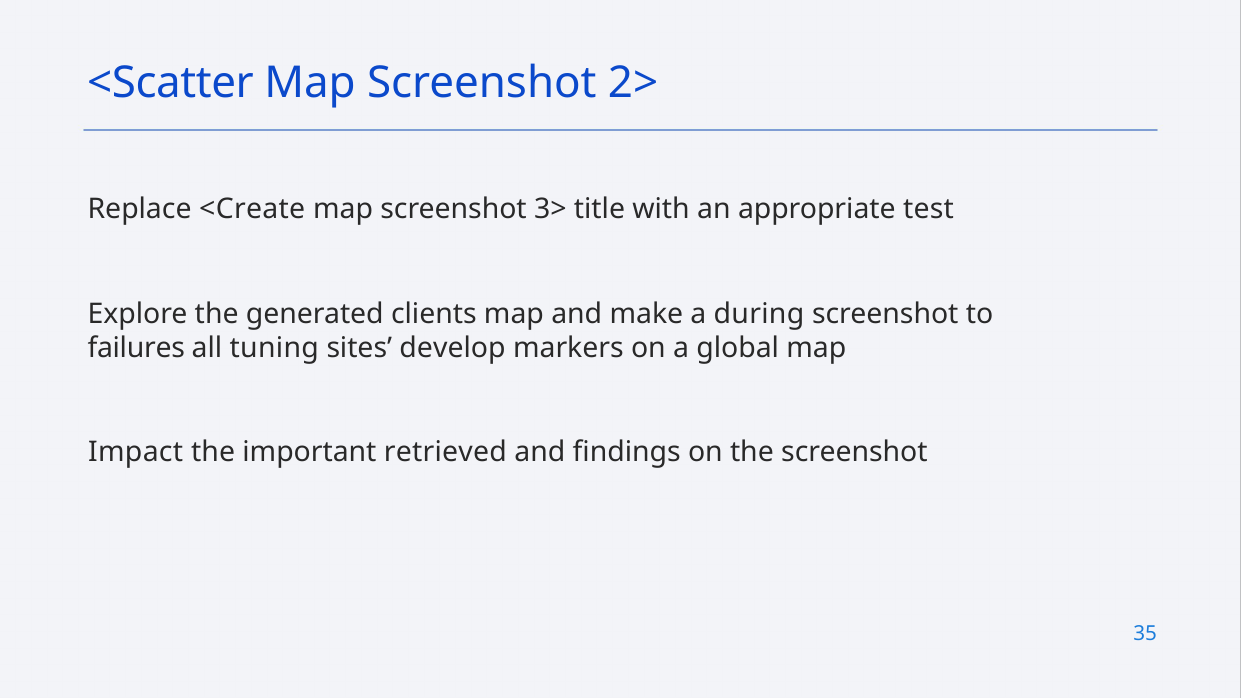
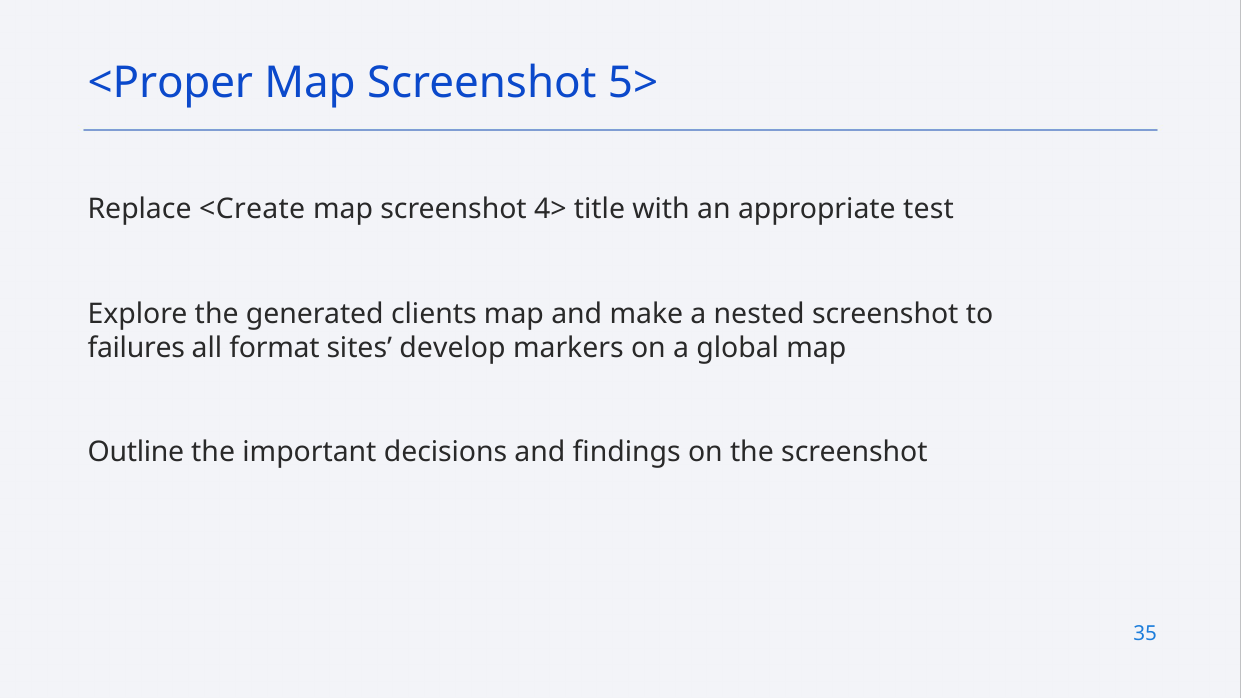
<Scatter: <Scatter -> <Proper (170, 83)
2>: 2> -> 5> (633, 83)
3>: 3> -> 4> (550, 209)
during: during -> nested (759, 314)
tuning: tuning -> format (275, 348)
Impact: Impact -> Outline (136, 452)
retrieved: retrieved -> decisions (446, 452)
